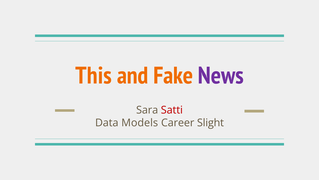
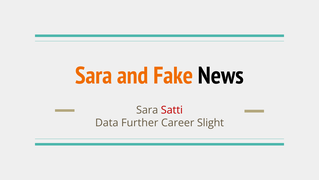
This: This -> Sara (94, 76)
News colour: purple -> black (221, 76)
Models: Models -> Further (140, 123)
